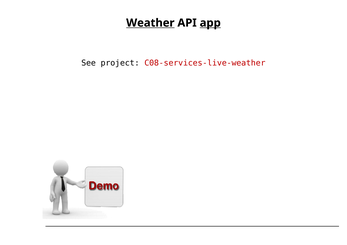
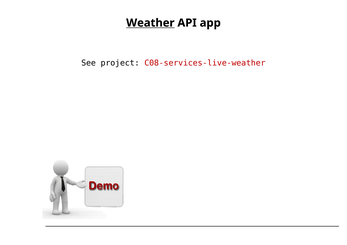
app underline: present -> none (210, 23)
